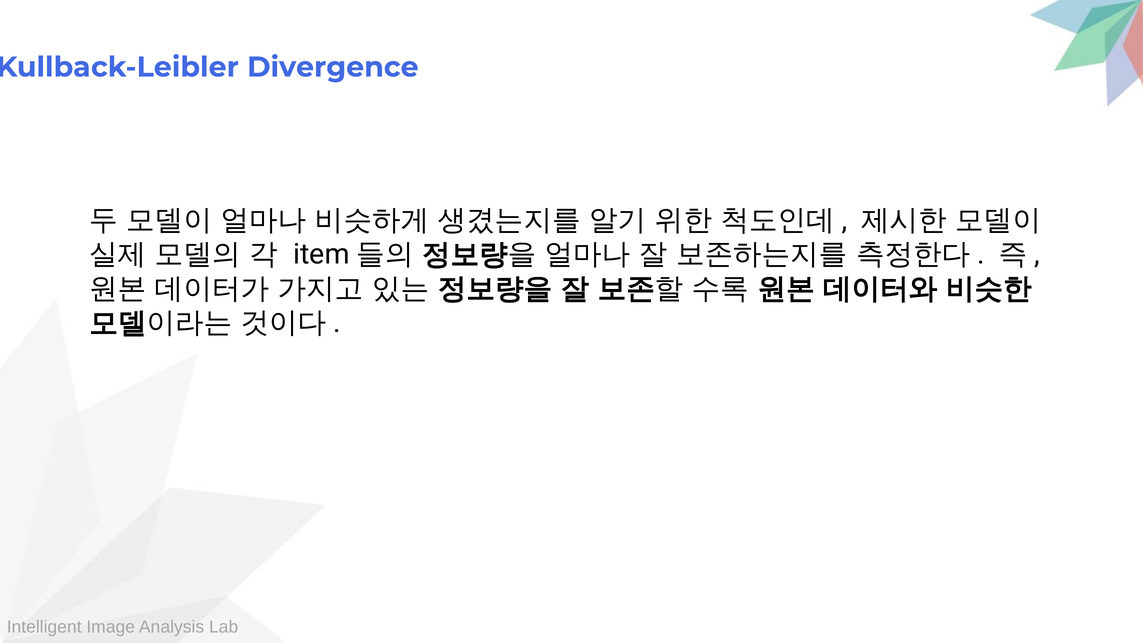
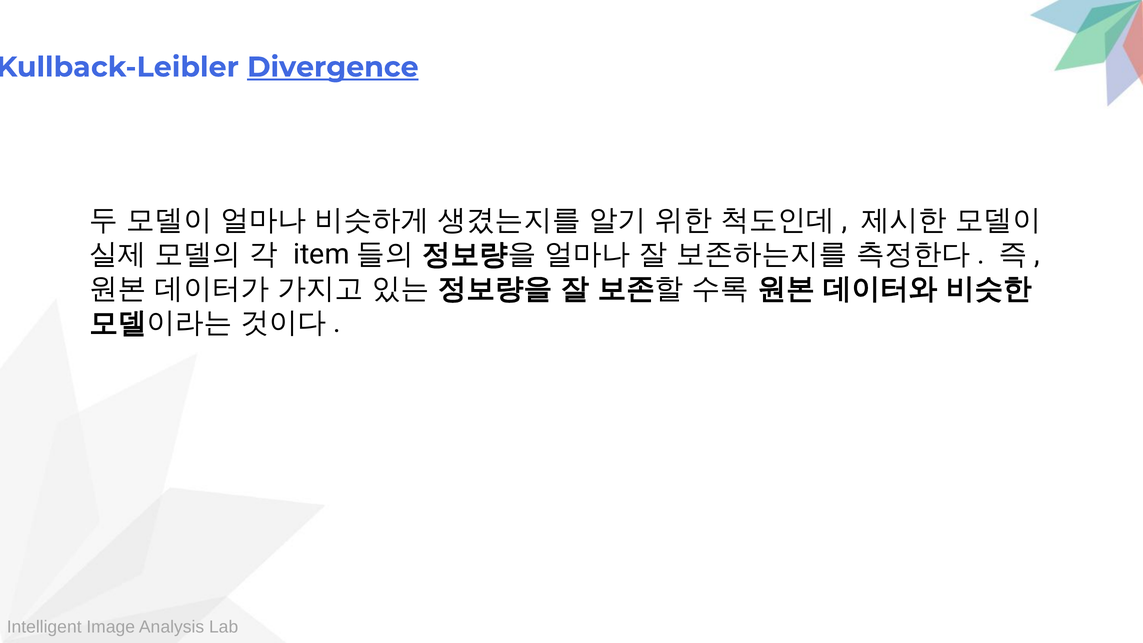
Divergence underline: none -> present (333, 67)
